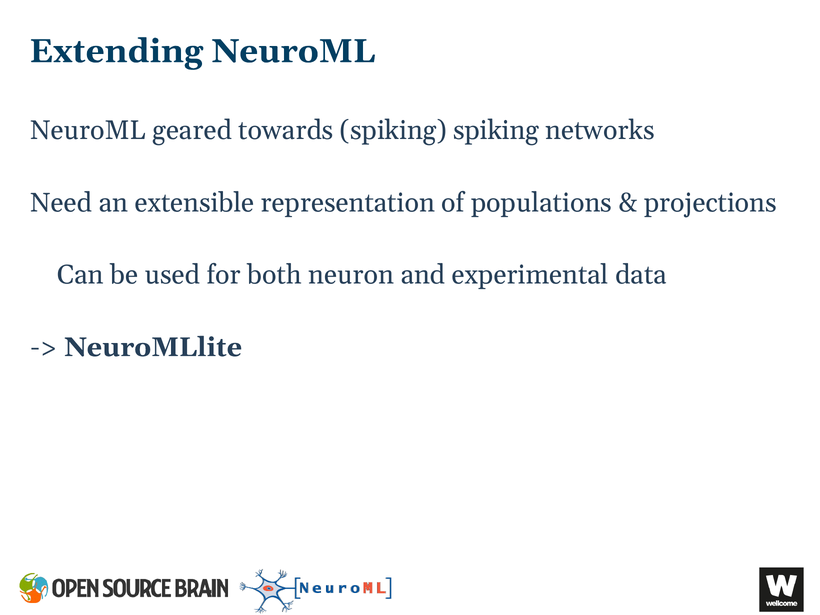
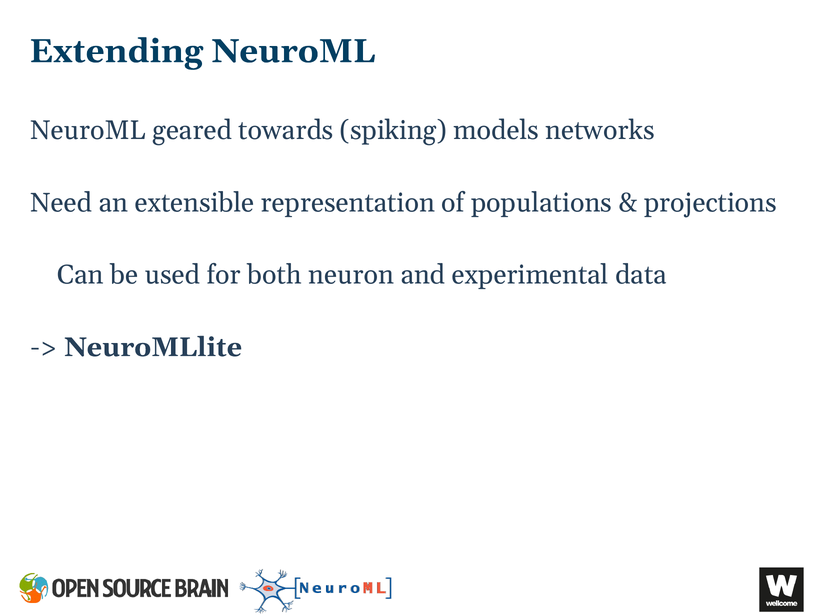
spiking spiking: spiking -> models (496, 130)
